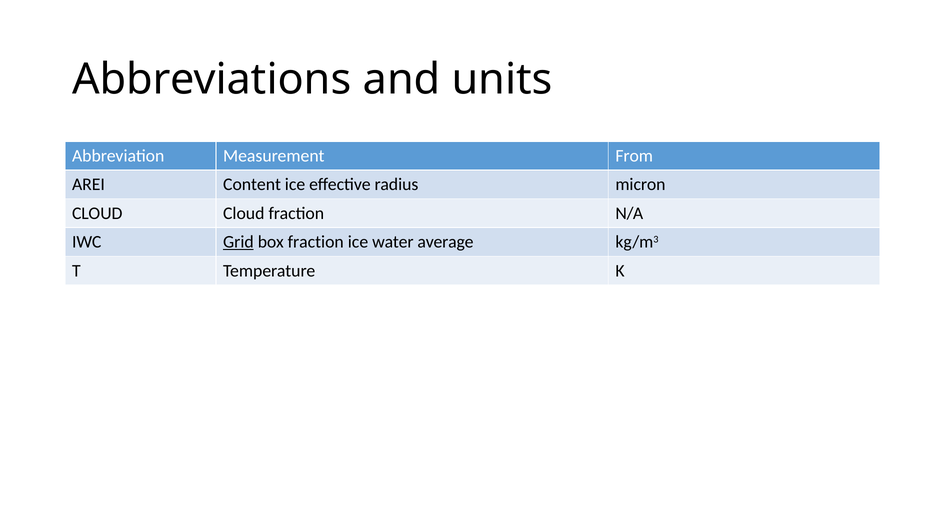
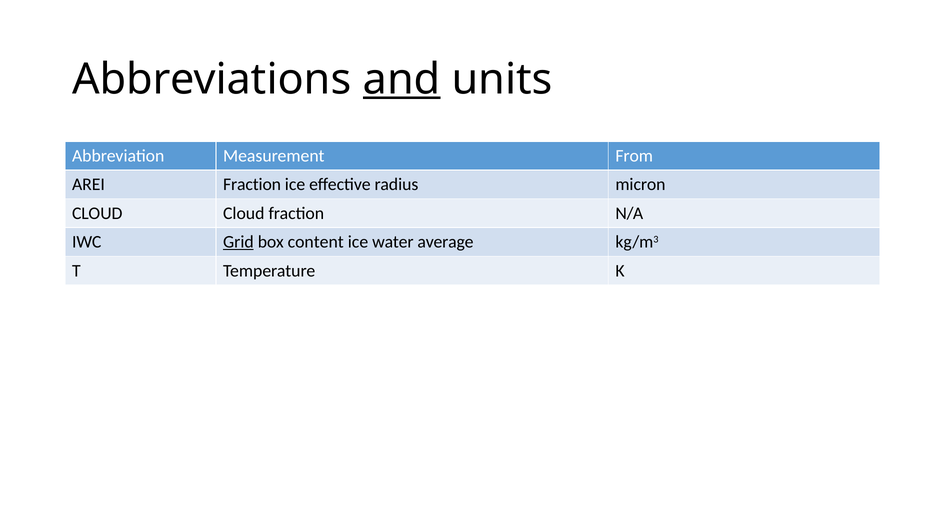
and underline: none -> present (402, 79)
AREI Content: Content -> Fraction (252, 185)
box fraction: fraction -> content (316, 242)
